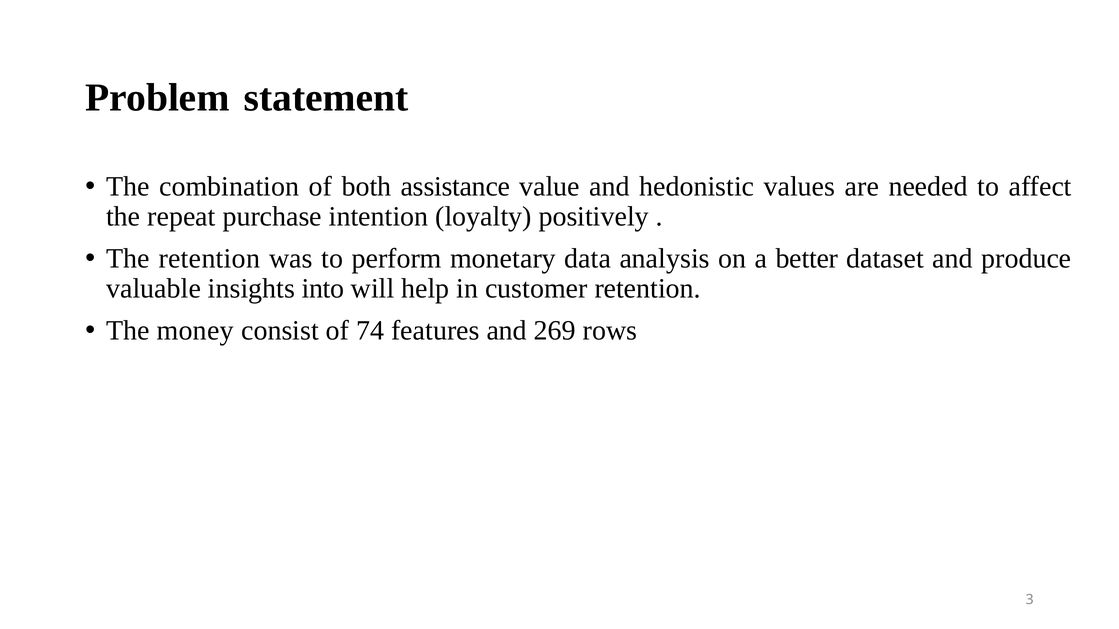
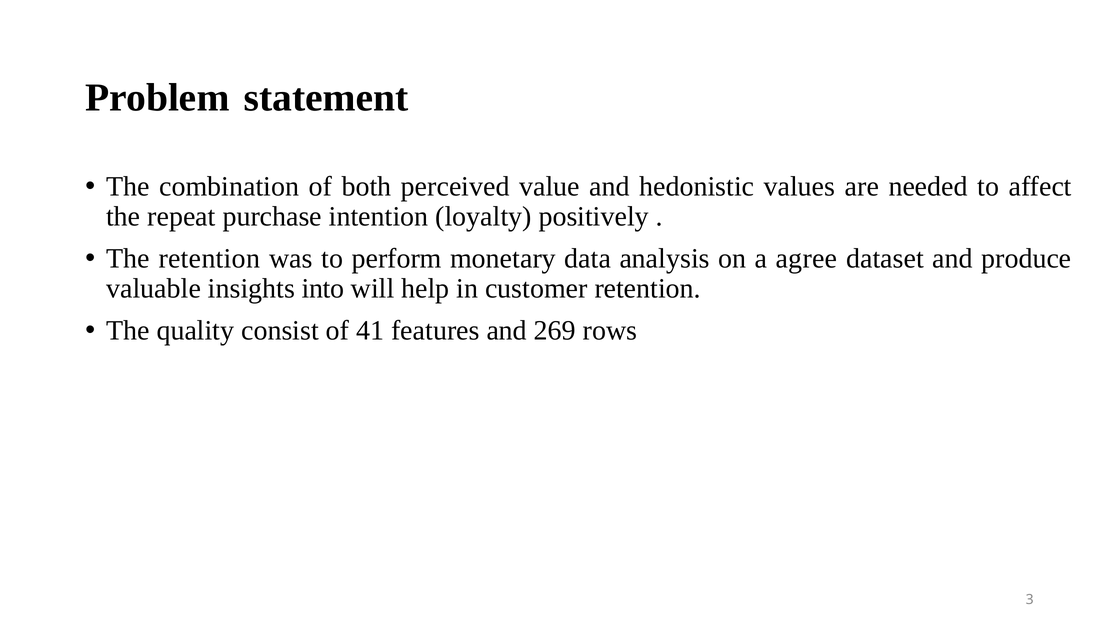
assistance: assistance -> perceived (455, 187)
better: better -> agree (807, 259)
money: money -> quality (195, 331)
74: 74 -> 41 (370, 331)
